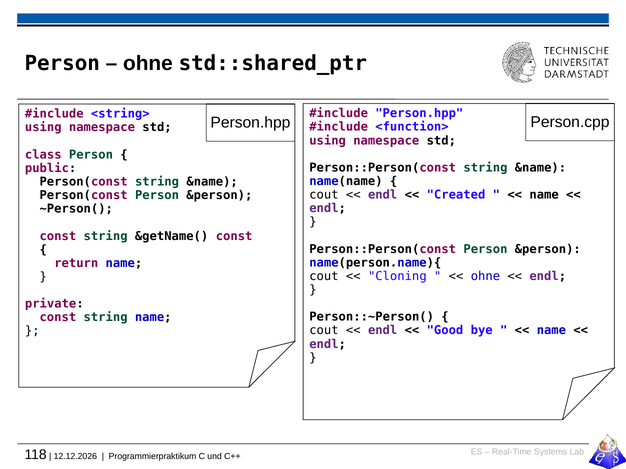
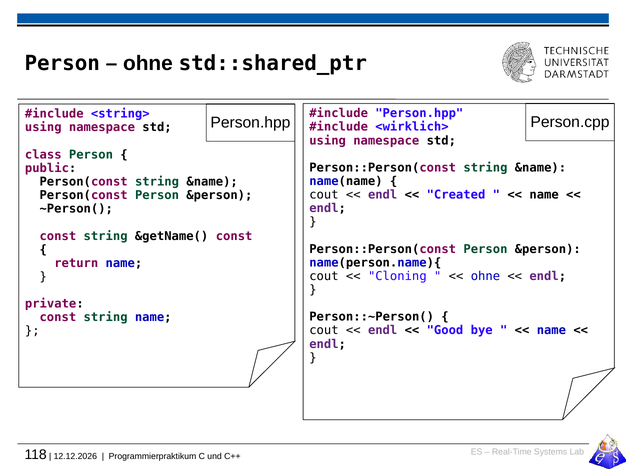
<function>: <function> -> <wirklich> (412, 127)
